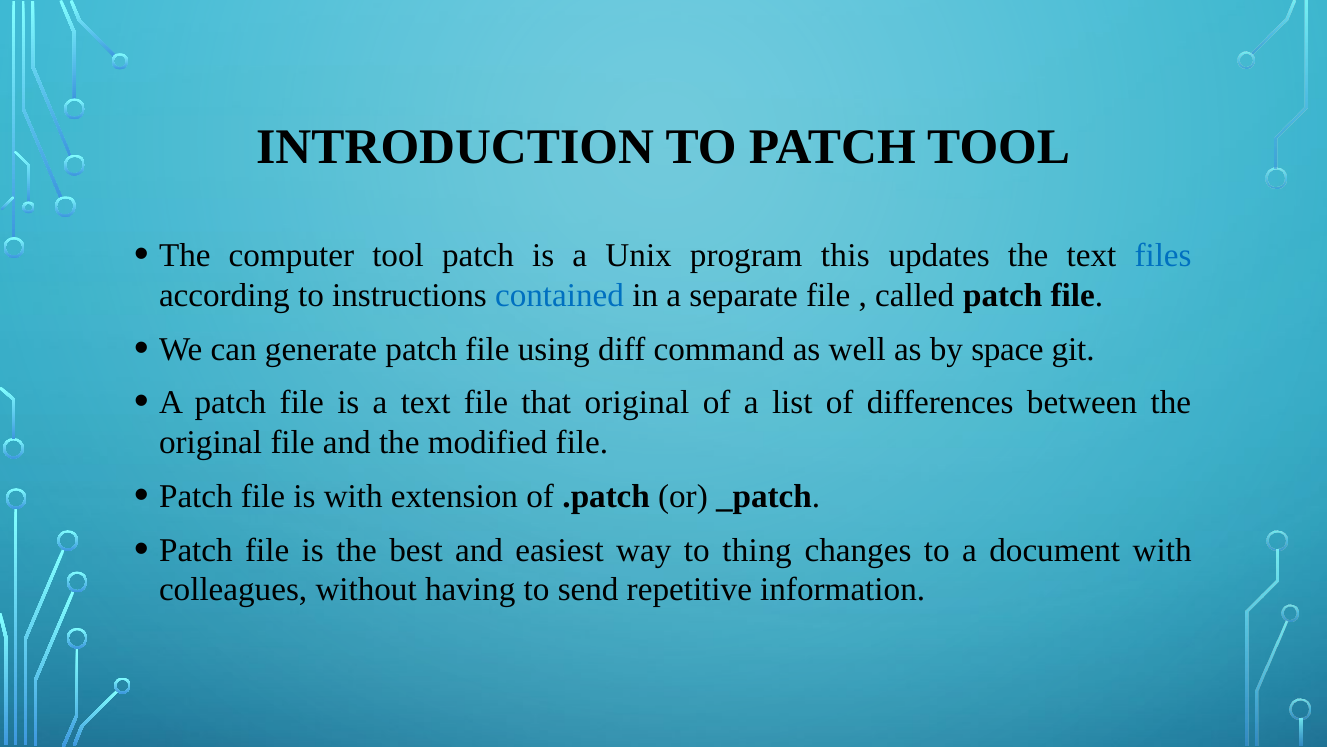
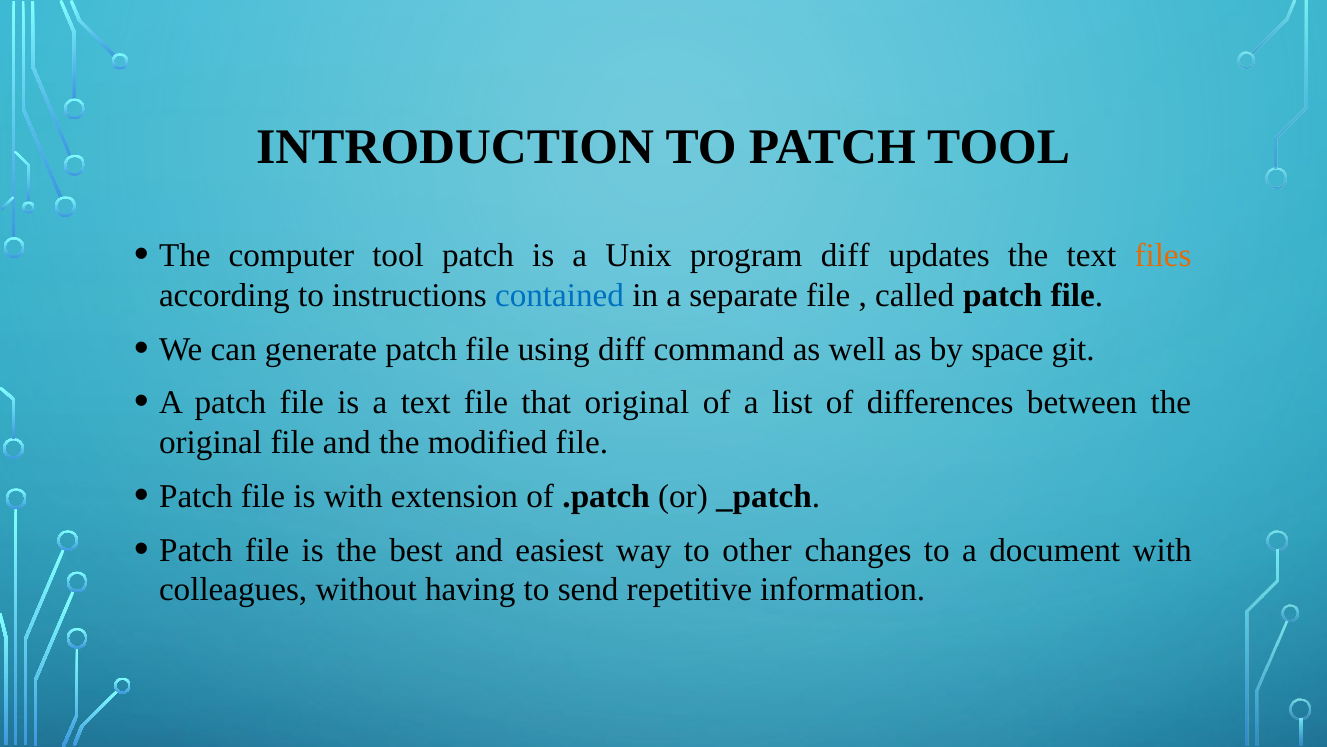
program this: this -> diff (845, 255)
files colour: blue -> orange (1163, 255)
thing: thing -> other (757, 550)
